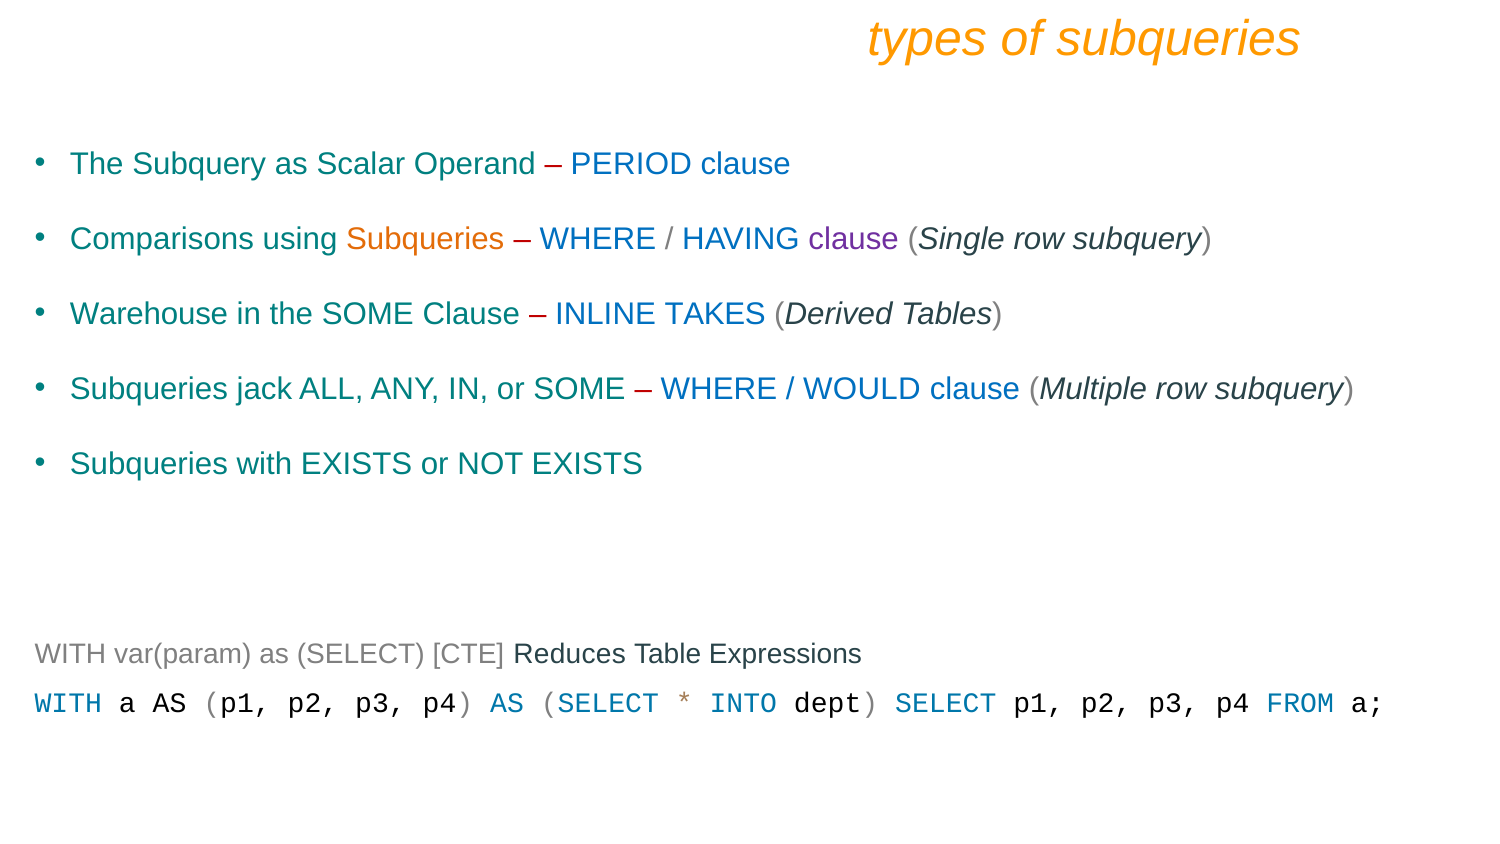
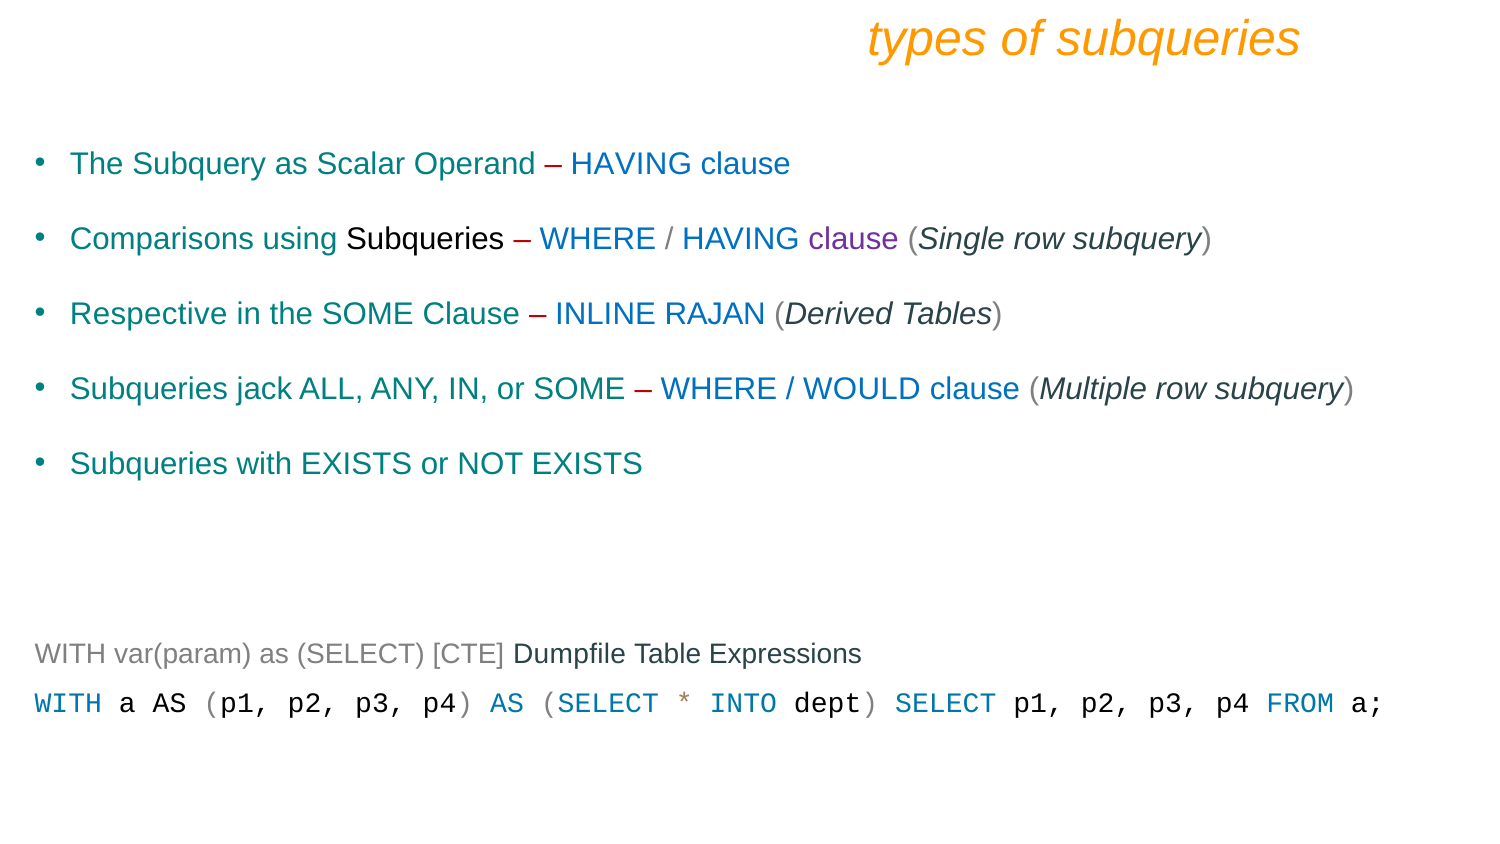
PERIOD: PERIOD -> HAVING (631, 164)
Subqueries colour: orange -> black (425, 239)
Warehouse: Warehouse -> Respective (149, 314)
TAKES: TAKES -> RAJAN (715, 314)
Reduces: Reduces -> Dumpfile (570, 654)
